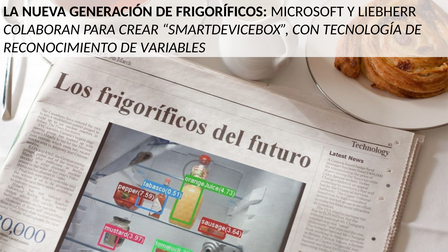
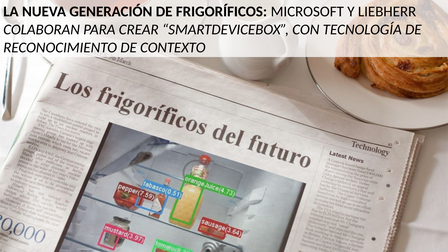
VARIABLES: VARIABLES -> CONTEXTO (173, 48)
